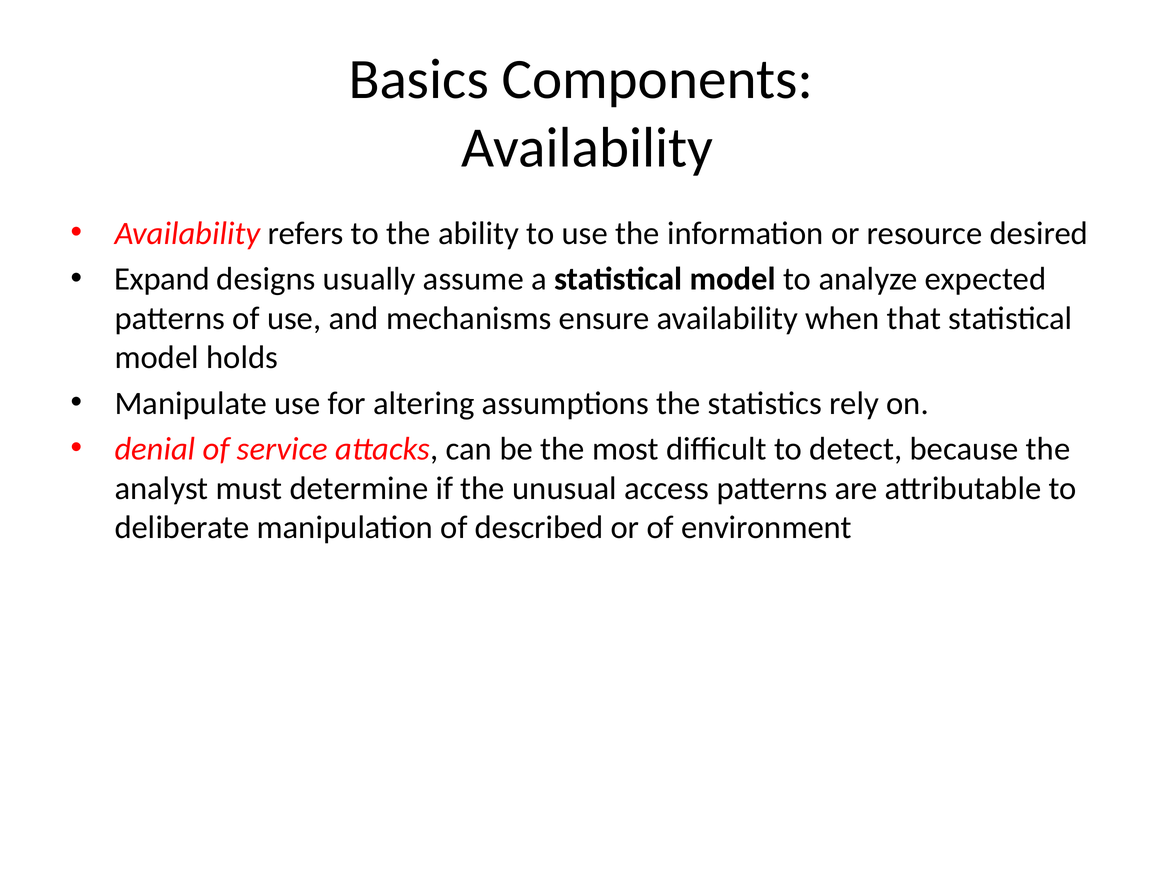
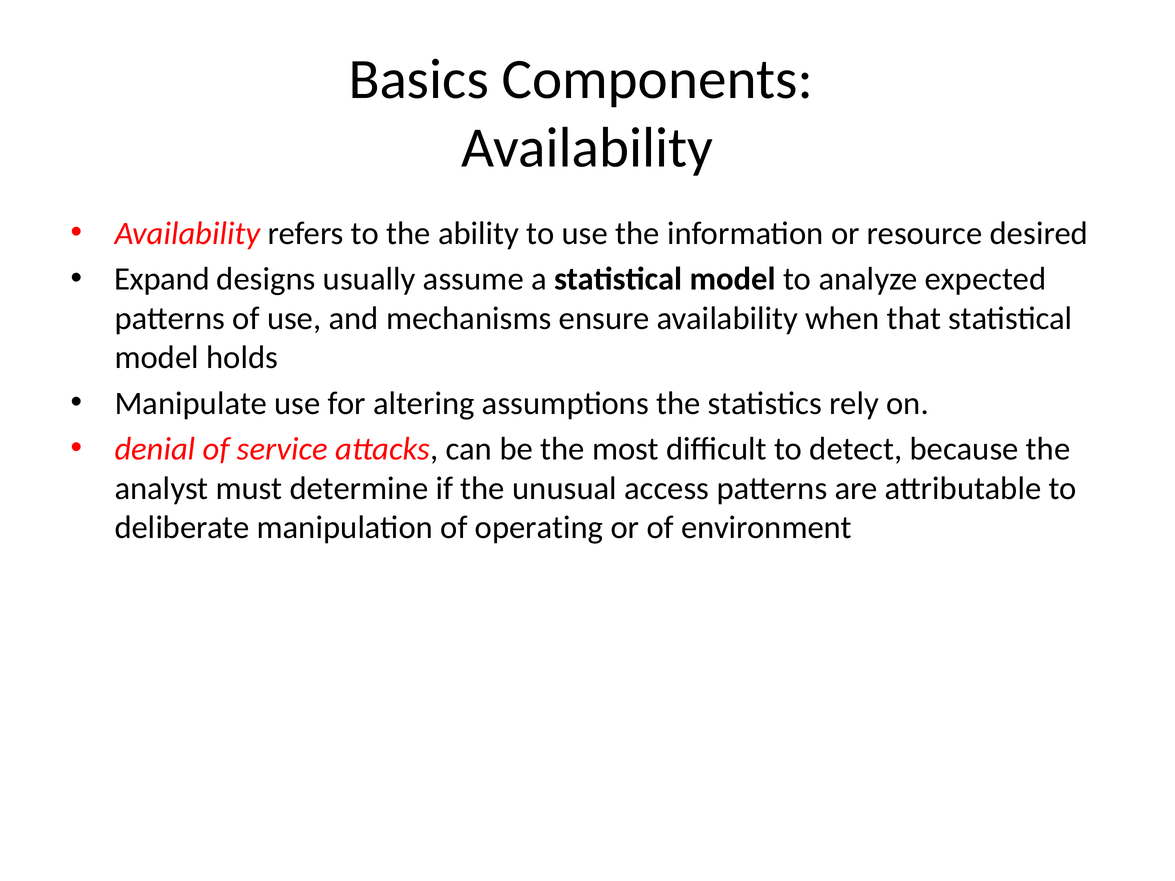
described: described -> operating (539, 528)
